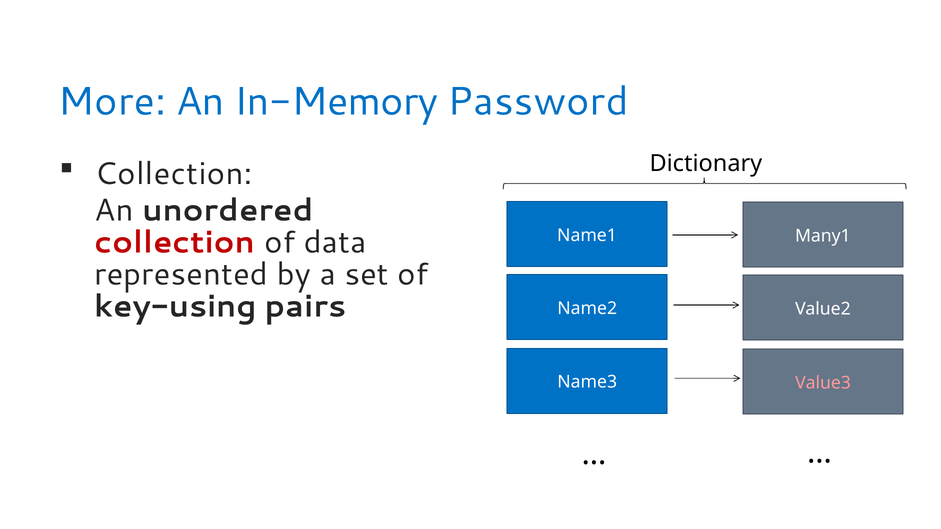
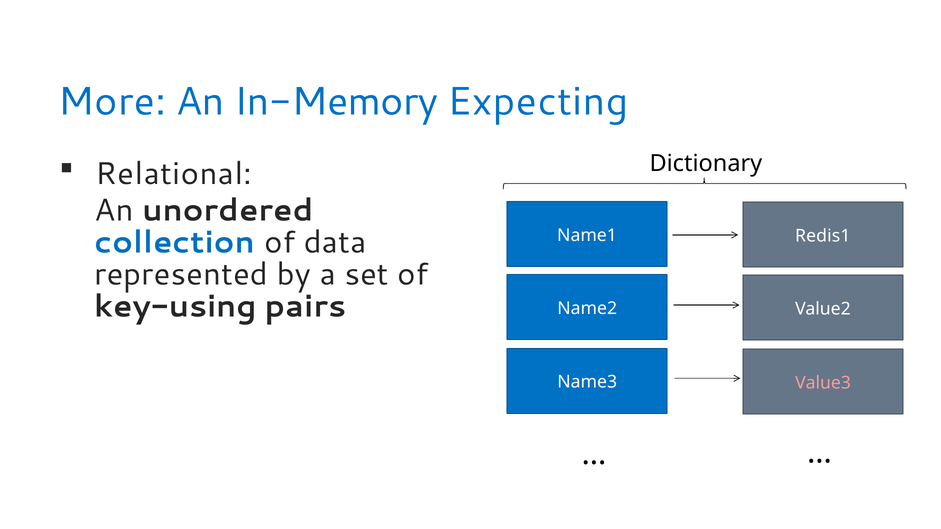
Password: Password -> Expecting (538, 102)
Collection: Collection -> Relational (174, 174)
collection colour: red -> blue (175, 243)
Many1: Many1 -> Redis1 (823, 236)
